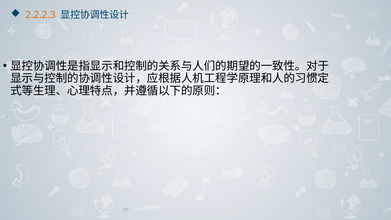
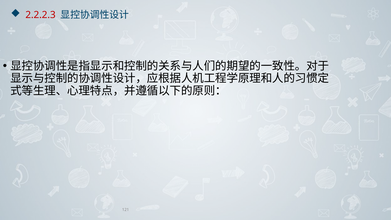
2.2.2.3 colour: orange -> red (41, 15)
